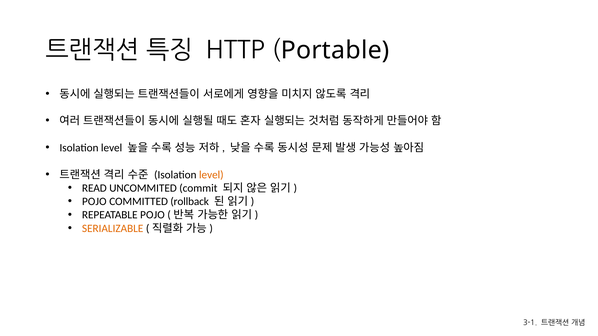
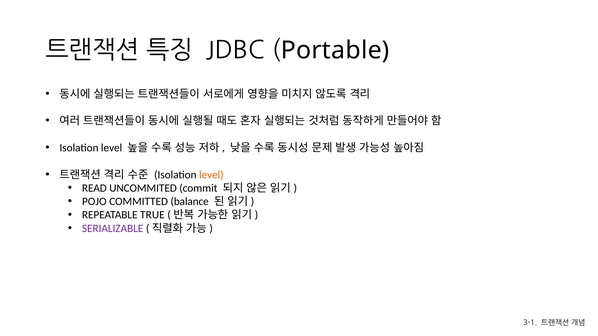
HTTP: HTTP -> JDBC (235, 50)
rollback: rollback -> balance (190, 202)
REPEATABLE POJO: POJO -> TRUE (152, 215)
SERIALIZABLE colour: orange -> purple (113, 229)
